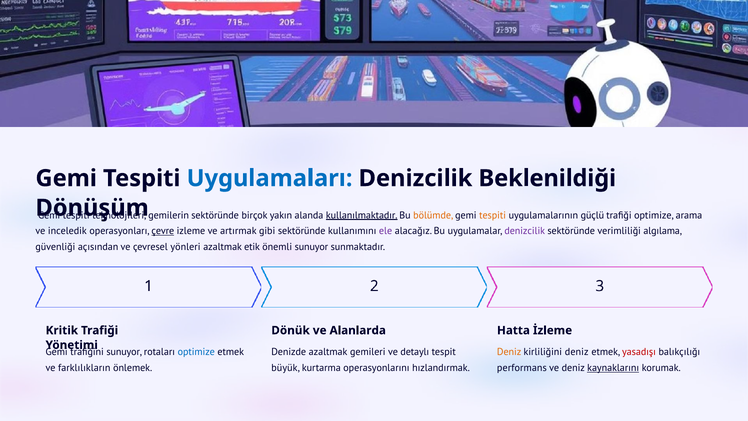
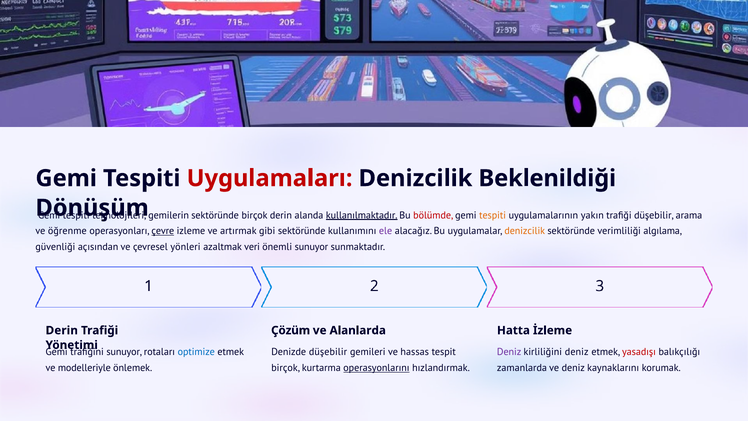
Uygulamaları colour: blue -> red (270, 178)
birçok yakın: yakın -> derin (281, 215)
bölümde colour: orange -> red (433, 215)
güçlü: güçlü -> yakın (592, 215)
trafiği optimize: optimize -> düşebilir (654, 215)
inceledik: inceledik -> öğrenme (67, 231)
denizcilik colour: purple -> orange (525, 231)
etik: etik -> veri (252, 247)
Kritik: Kritik -> Derin (62, 330)
Dönük: Dönük -> Çözüm (291, 330)
Denizde azaltmak: azaltmak -> düşebilir (328, 352)
detaylı: detaylı -> hassas (415, 352)
Deniz colour: orange -> purple (509, 352)
farklılıkların: farklılıkların -> modelleriyle (84, 368)
büyük: büyük -> birçok (286, 368)
operasyonlarını underline: none -> present (376, 368)
performans: performans -> zamanlarda (522, 368)
kaynaklarını underline: present -> none (613, 368)
